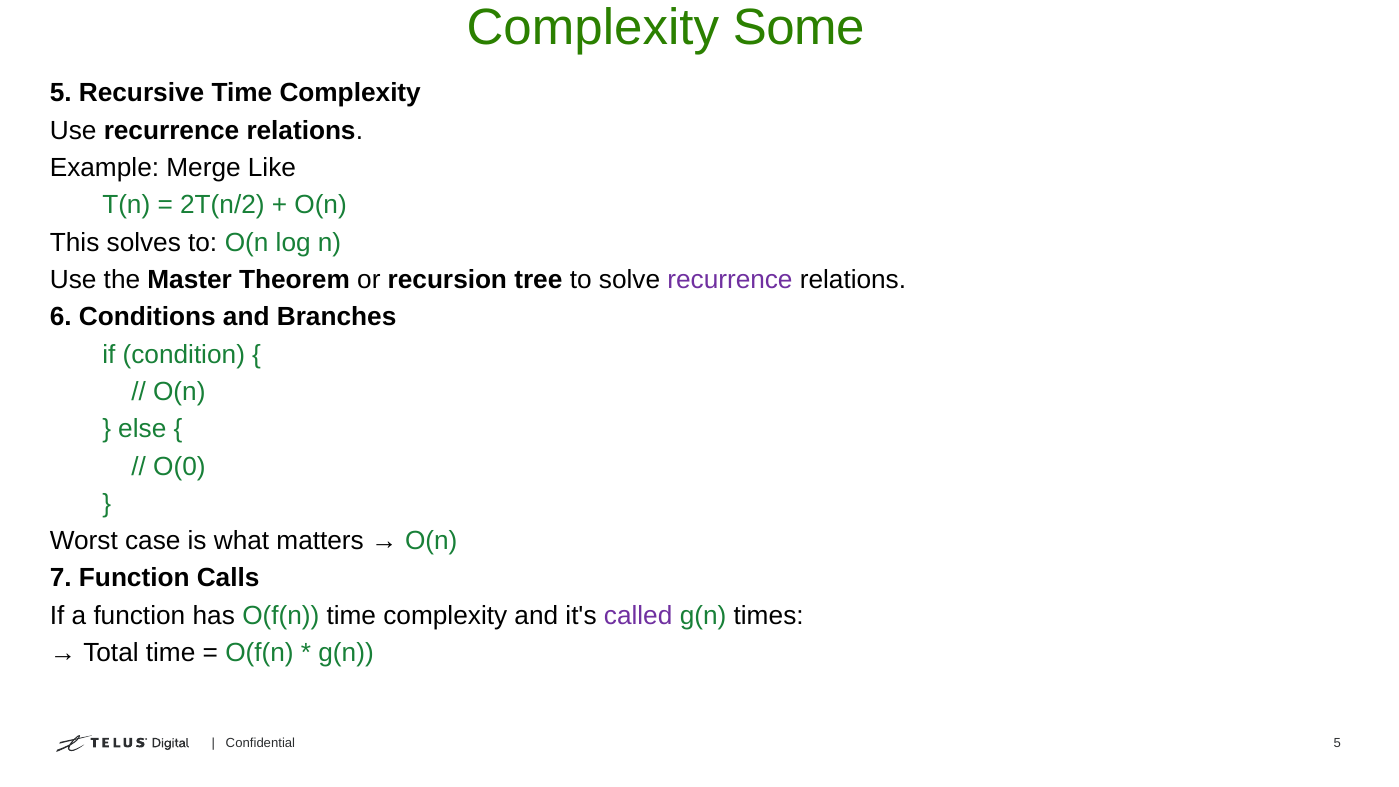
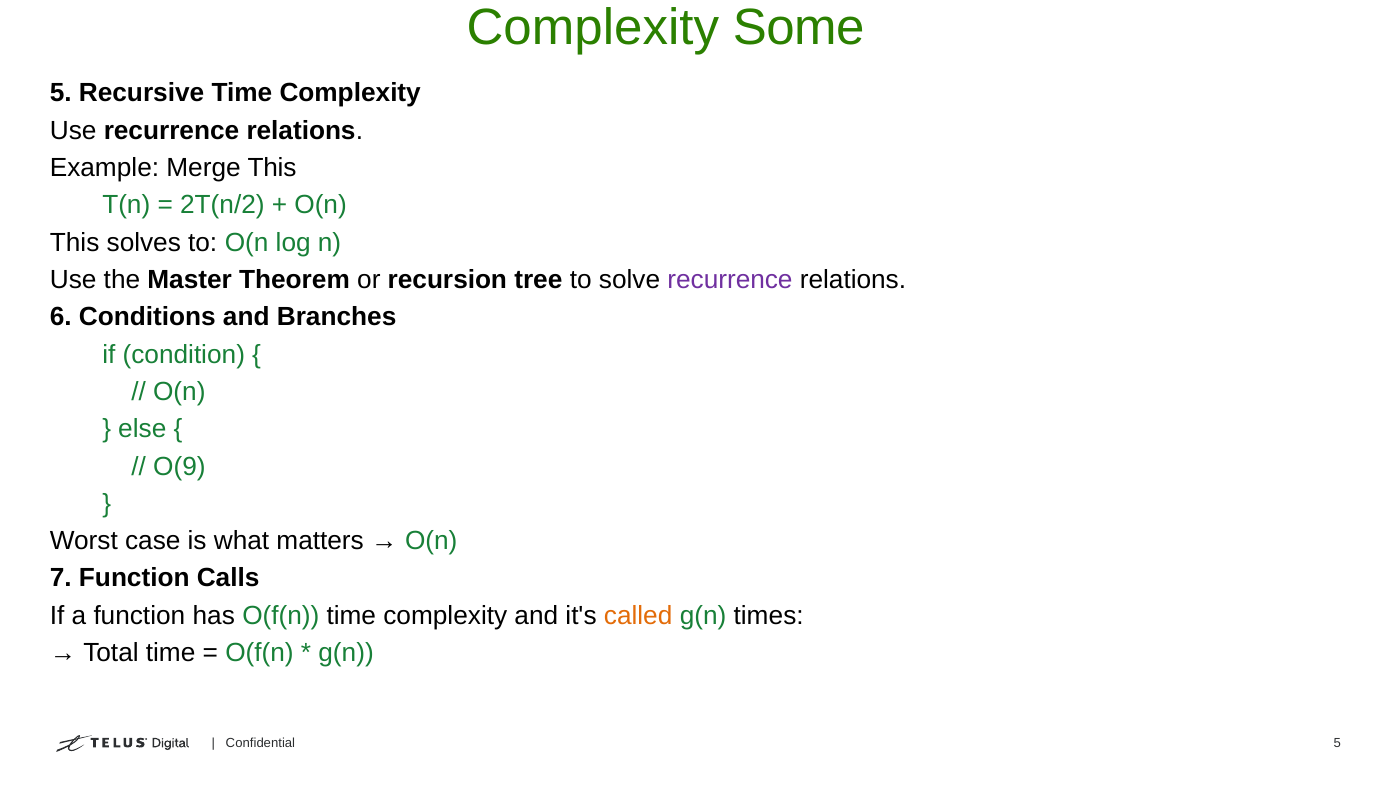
Merge Like: Like -> This (272, 168)
O(0: O(0 -> O(9 (179, 466)
called colour: purple -> orange (638, 616)
